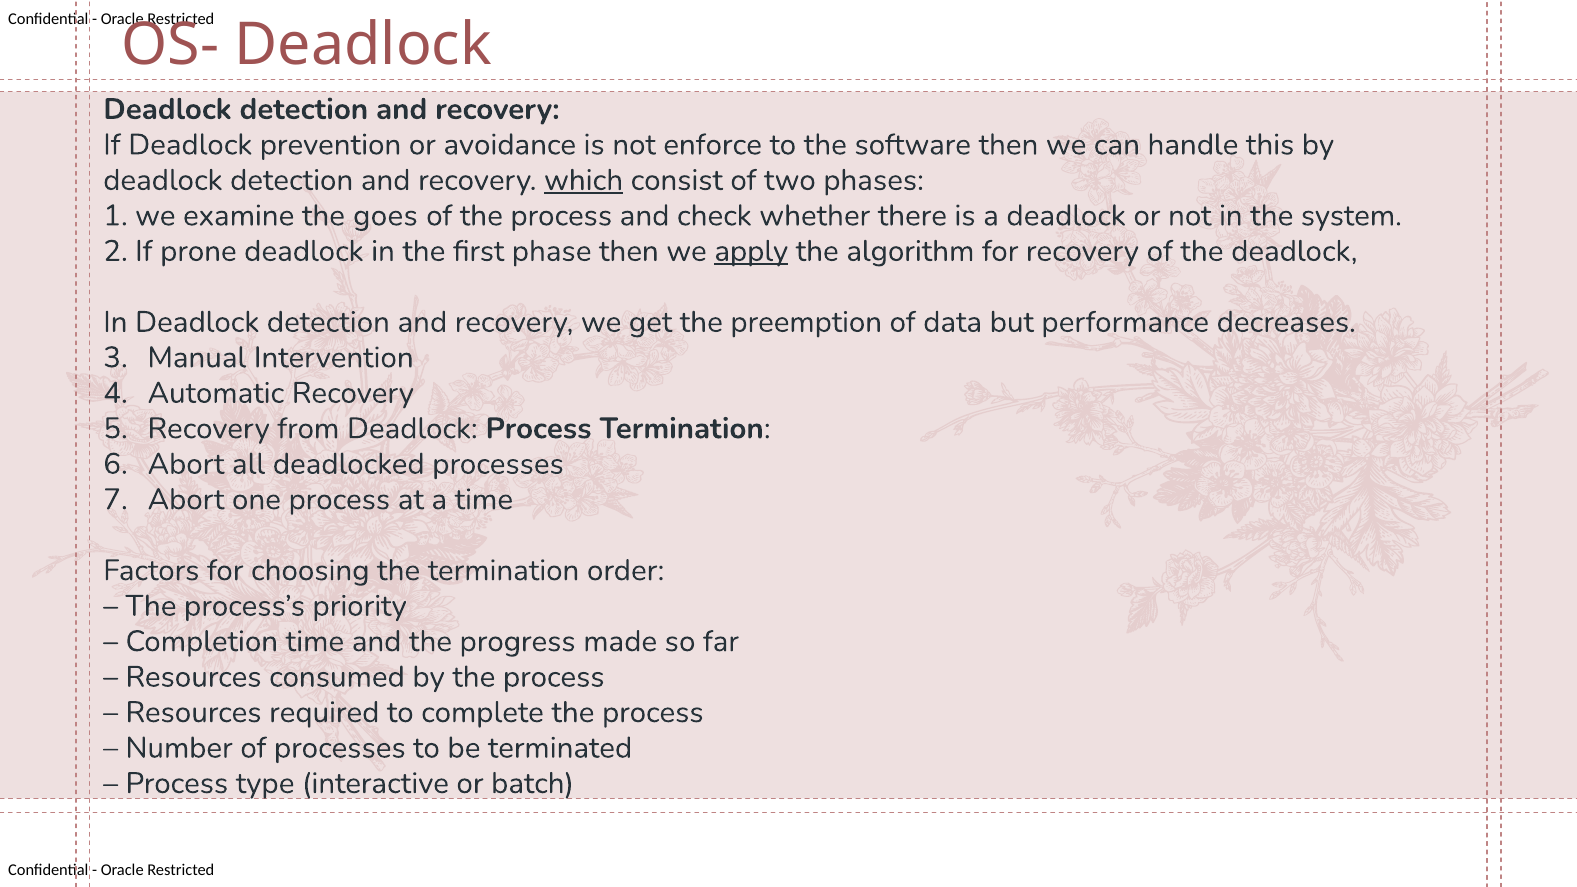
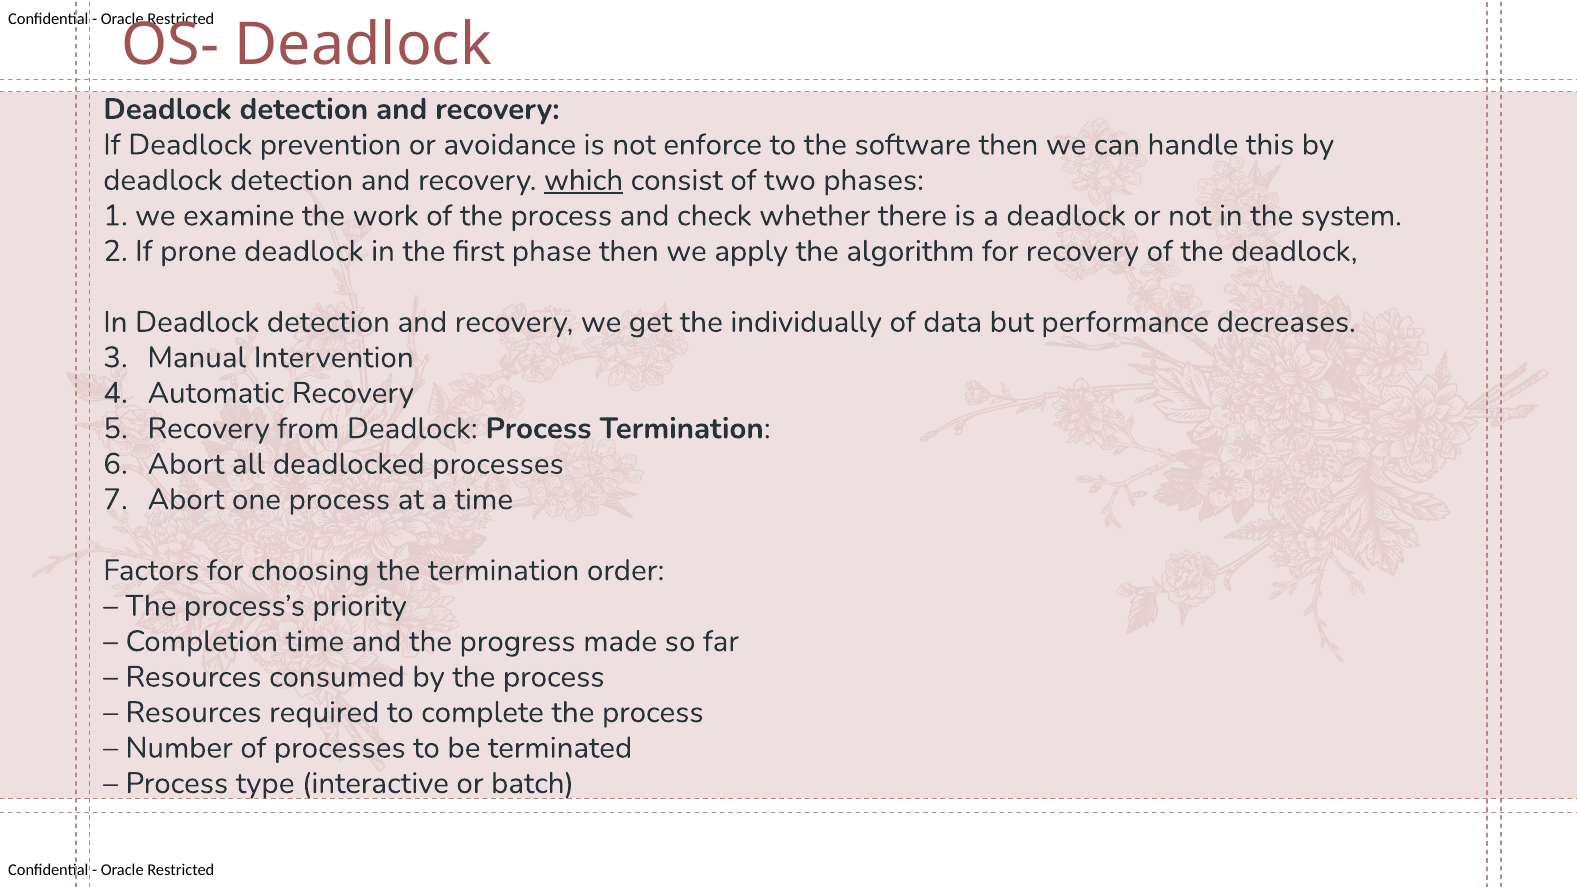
goes: goes -> work (386, 216)
apply underline: present -> none (751, 251)
preemption: preemption -> individually (806, 322)
